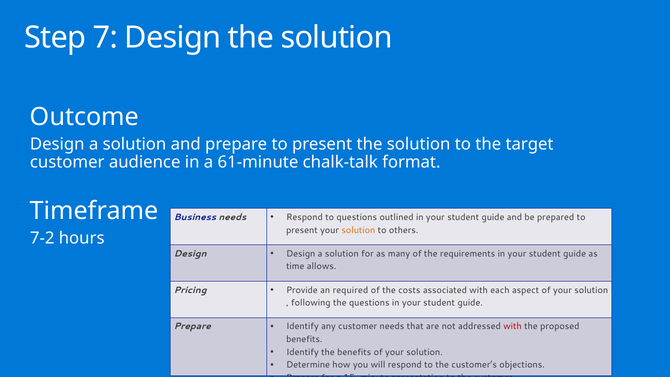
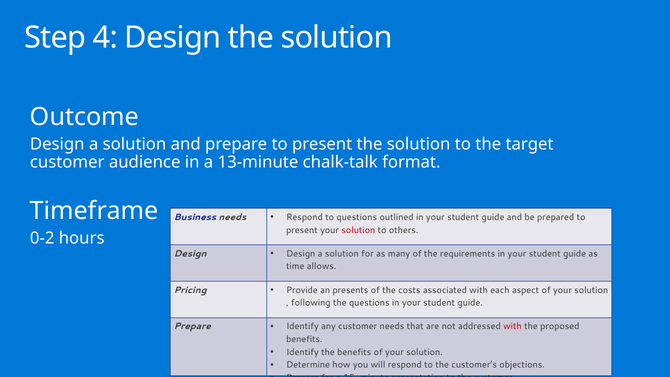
7: 7 -> 4 (105, 37)
61-minute: 61-minute -> 13-minute (258, 162)
solution colour: orange -> red (358, 230)
7-2: 7-2 -> 0-2 (42, 238)
required: required -> presents (350, 290)
